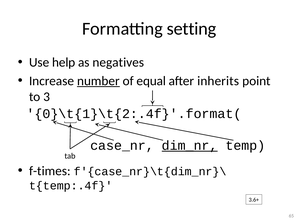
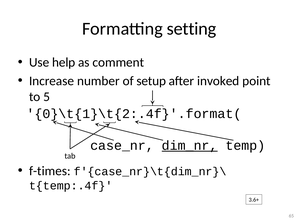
negatives: negatives -> comment (118, 63)
number underline: present -> none (98, 81)
equal: equal -> setup (151, 81)
inherits: inherits -> invoked (218, 81)
3: 3 -> 5 (47, 97)
